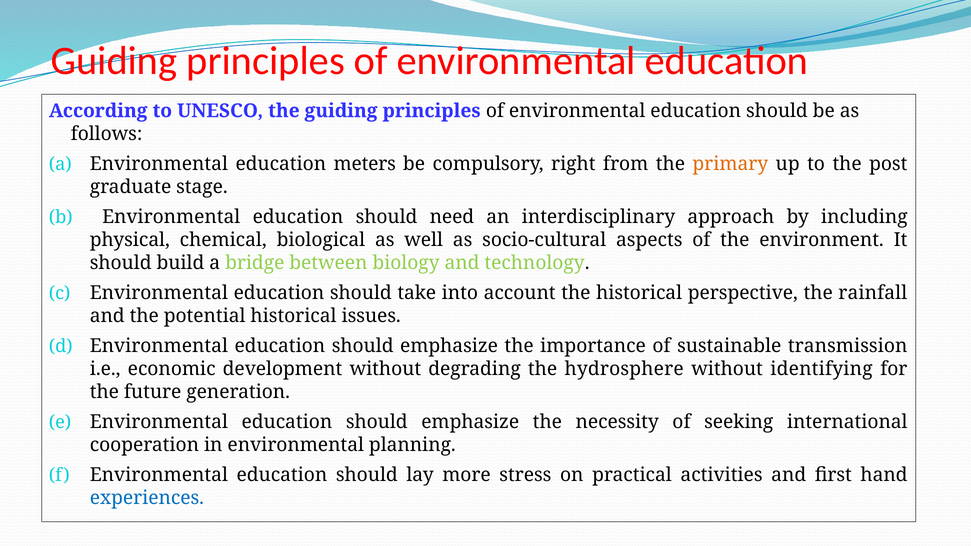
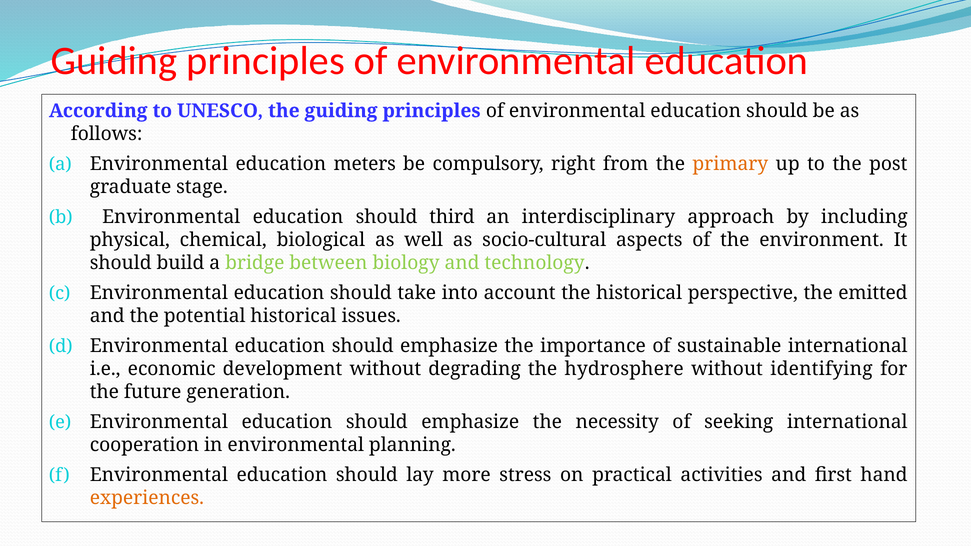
need: need -> third (452, 217)
rainfall: rainfall -> emitted (873, 293)
sustainable transmission: transmission -> international (848, 346)
experiences colour: blue -> orange (147, 498)
